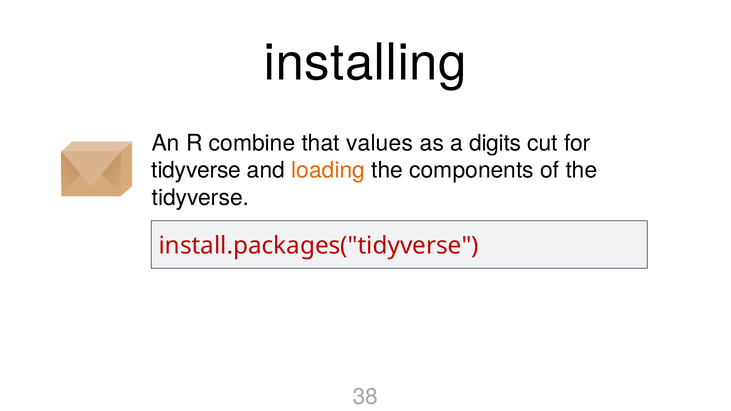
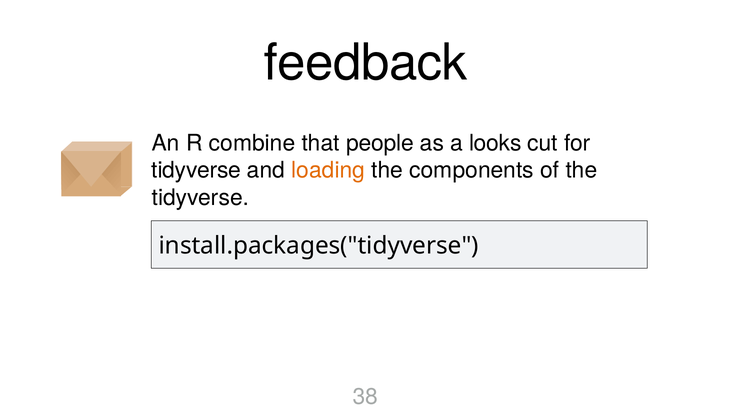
installing: installing -> feedback (366, 63)
values: values -> people (380, 143)
digits: digits -> looks (495, 143)
install.packages("tidyverse colour: red -> black (319, 246)
